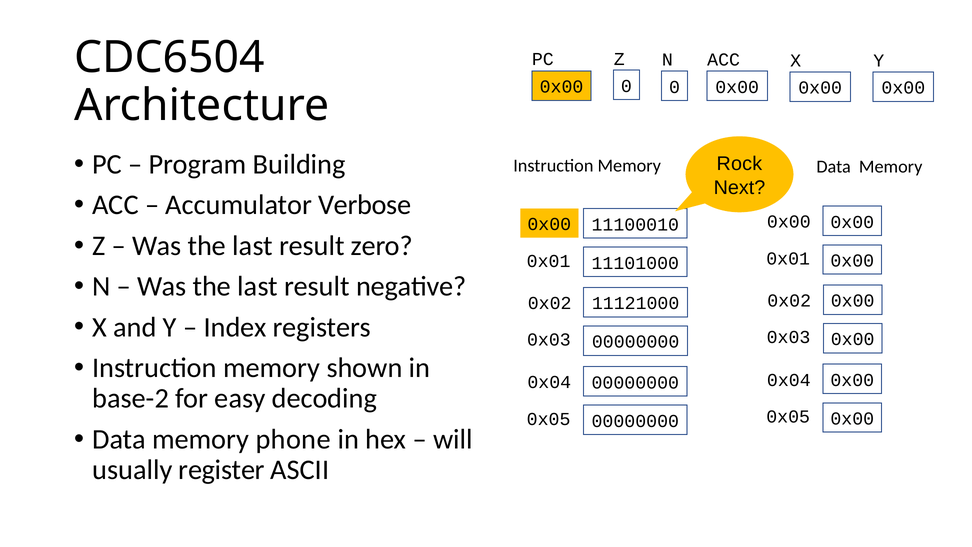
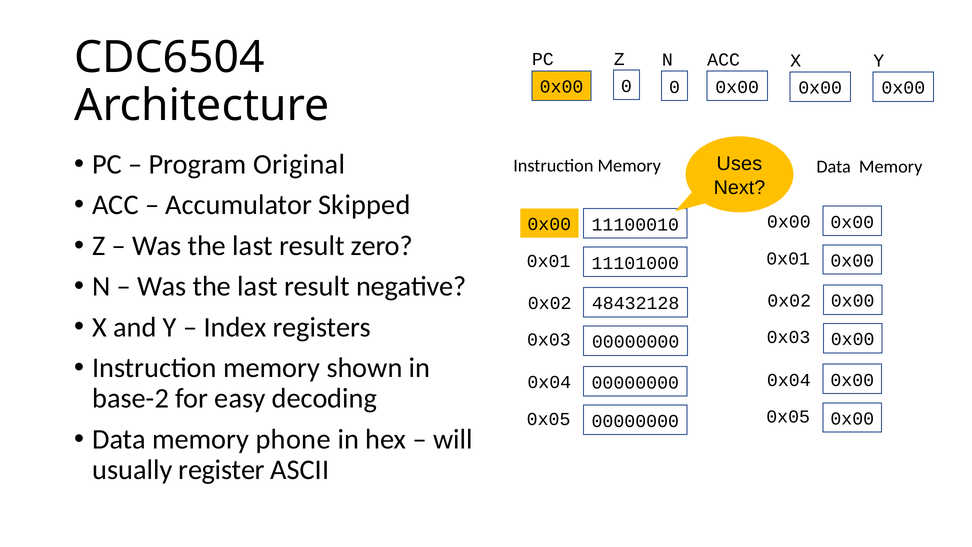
Building: Building -> Original (299, 164)
Rock: Rock -> Uses (739, 164)
Verbose: Verbose -> Skipped (364, 205)
11121000: 11121000 -> 48432128 (636, 303)
